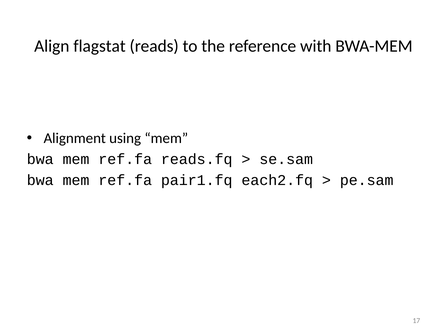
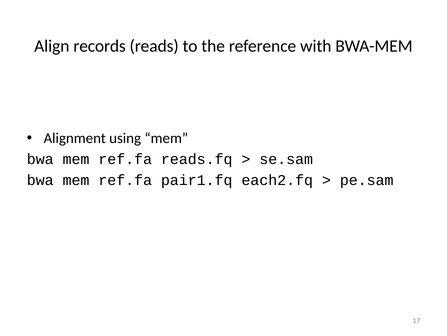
flagstat: flagstat -> records (100, 46)
